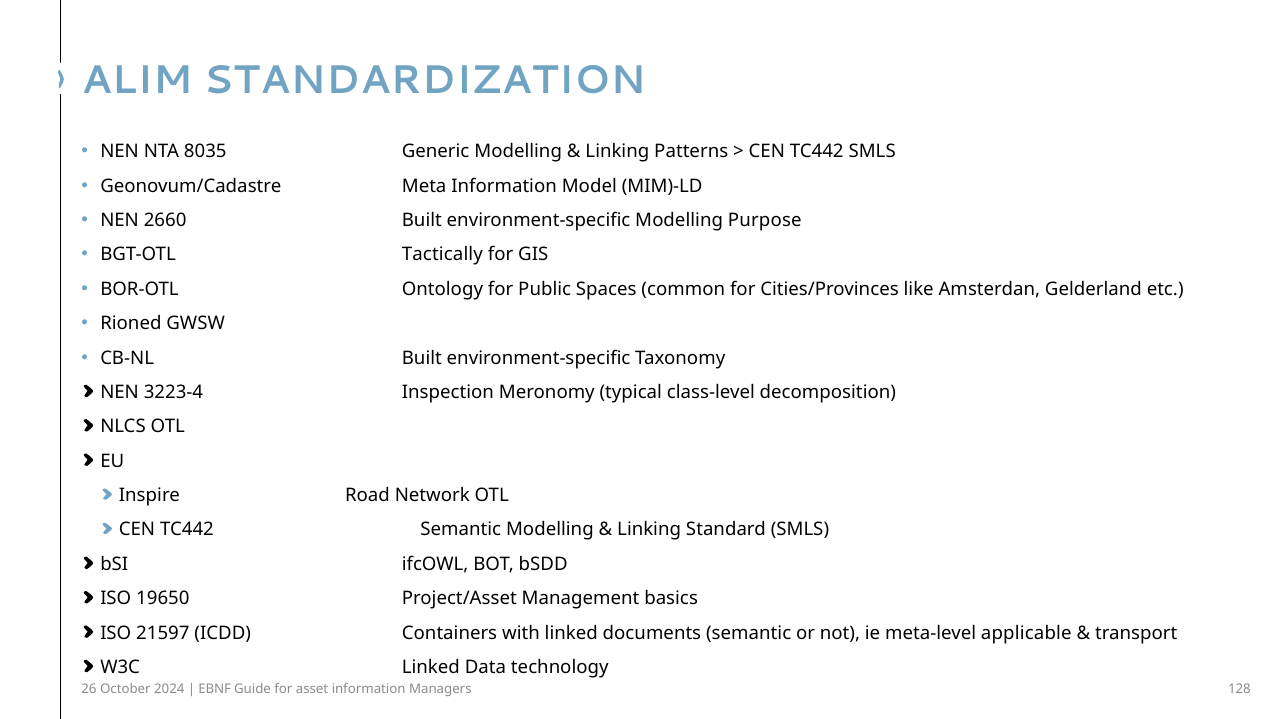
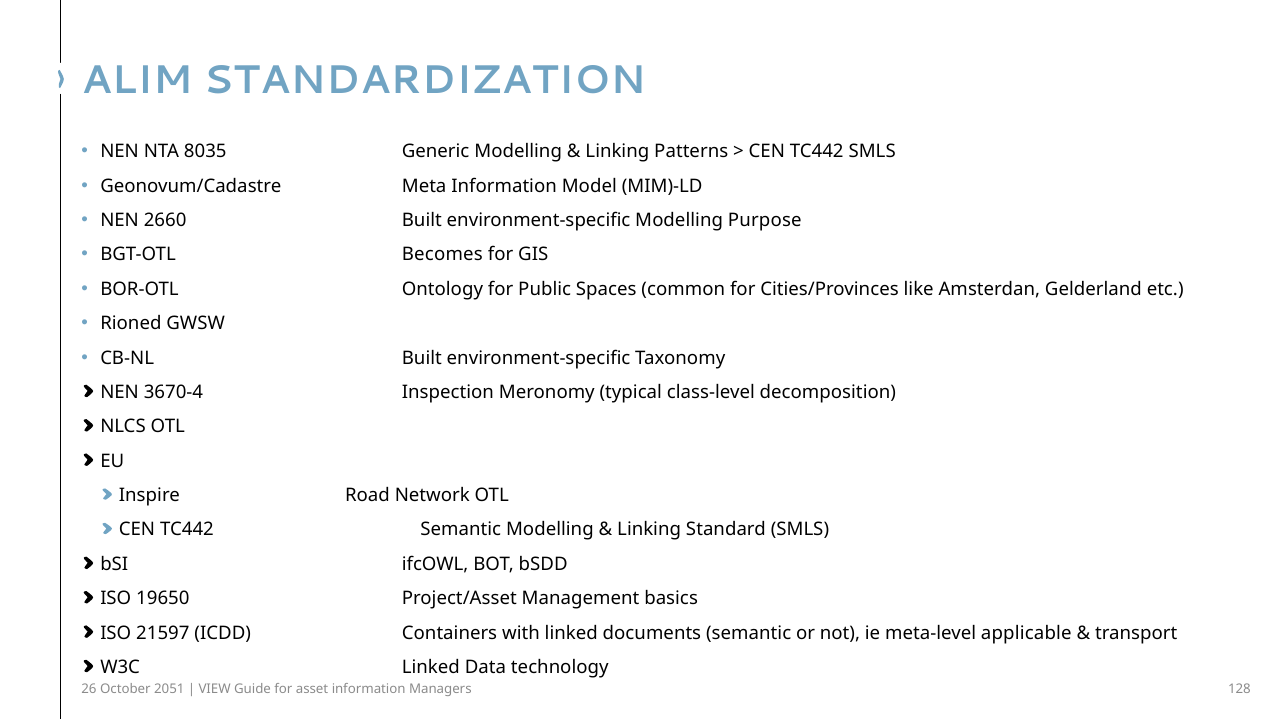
Tactically: Tactically -> Becomes (442, 255)
3223-4: 3223-4 -> 3670-4 (173, 392)
2024: 2024 -> 2051 (169, 689)
EBNF: EBNF -> VIEW (215, 689)
